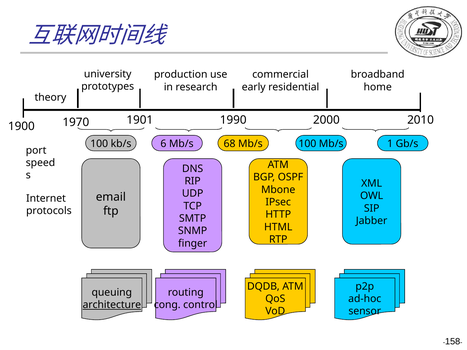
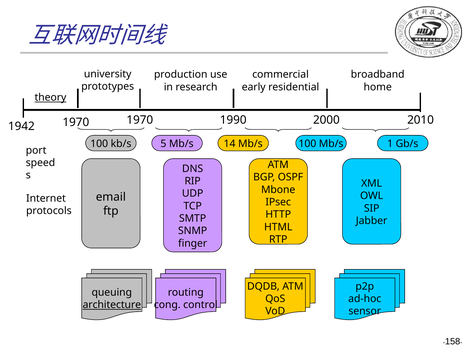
theory underline: none -> present (50, 98)
1900: 1900 -> 1942 (21, 126)
1970 1901: 1901 -> 1970 (140, 120)
6: 6 -> 5 (163, 144)
68: 68 -> 14 (230, 144)
